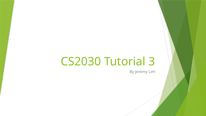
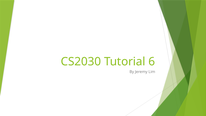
3: 3 -> 6 (152, 62)
